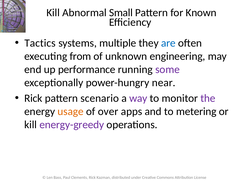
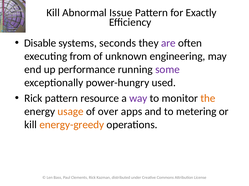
Small: Small -> Issue (121, 13)
Known: Known -> Exactly (201, 13)
Tactics: Tactics -> Disable (40, 43)
multiple: multiple -> seconds (118, 43)
are colour: blue -> purple (168, 43)
near: near -> used (164, 83)
scenario: scenario -> resource (100, 99)
the colour: purple -> orange (208, 99)
energy-greedy colour: purple -> orange (72, 125)
